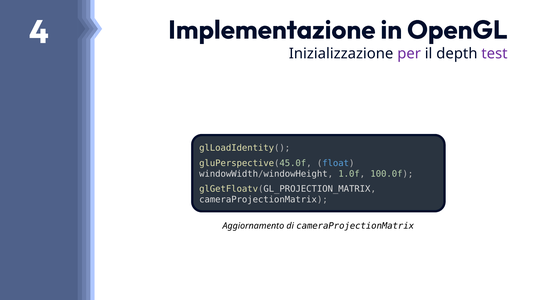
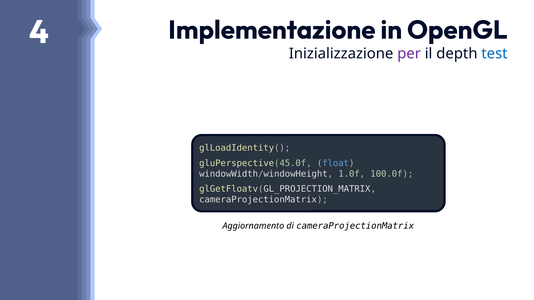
test colour: purple -> blue (494, 54)
